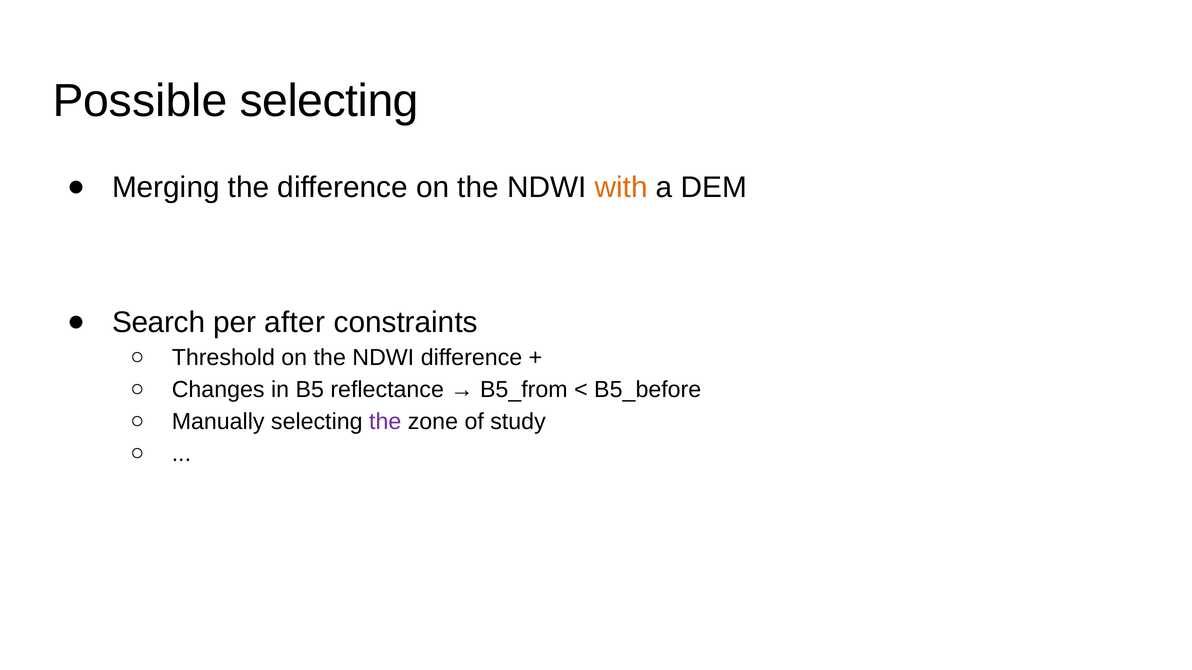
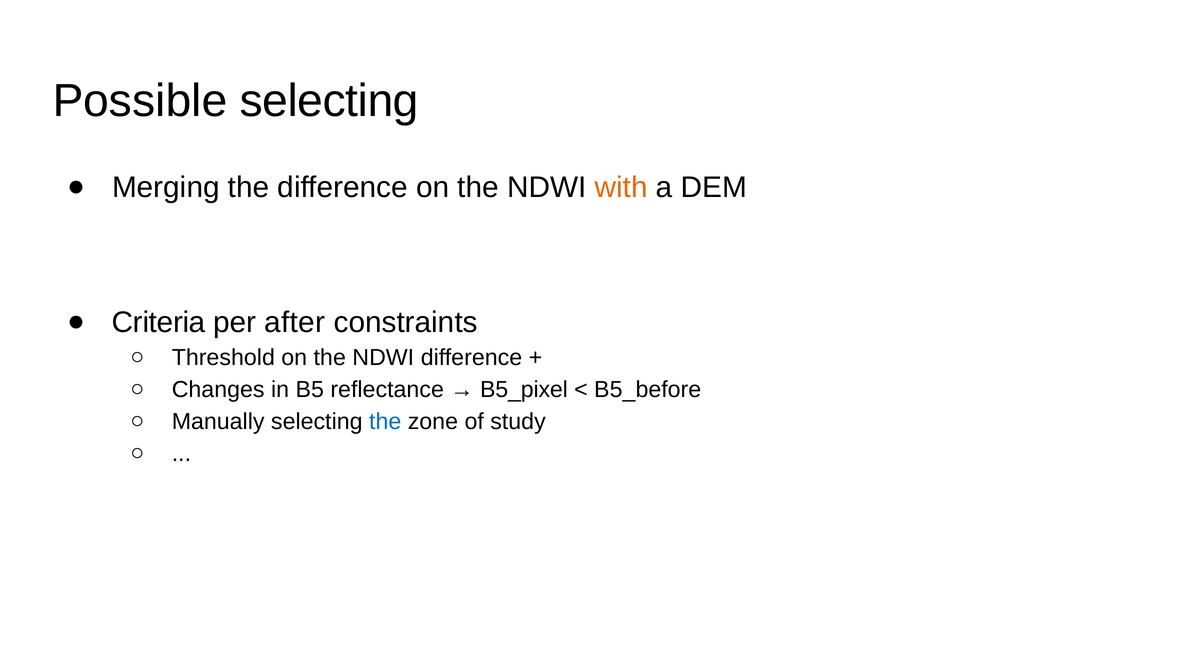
Search: Search -> Criteria (159, 323)
B5_from: B5_from -> B5_pixel (524, 390)
the colour: purple -> blue (385, 422)
